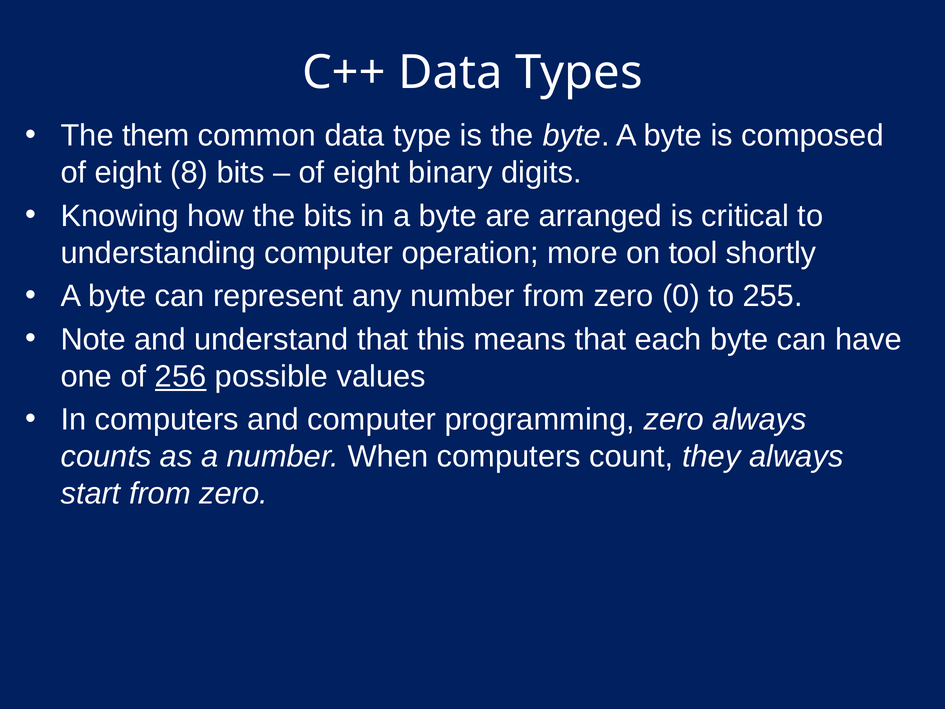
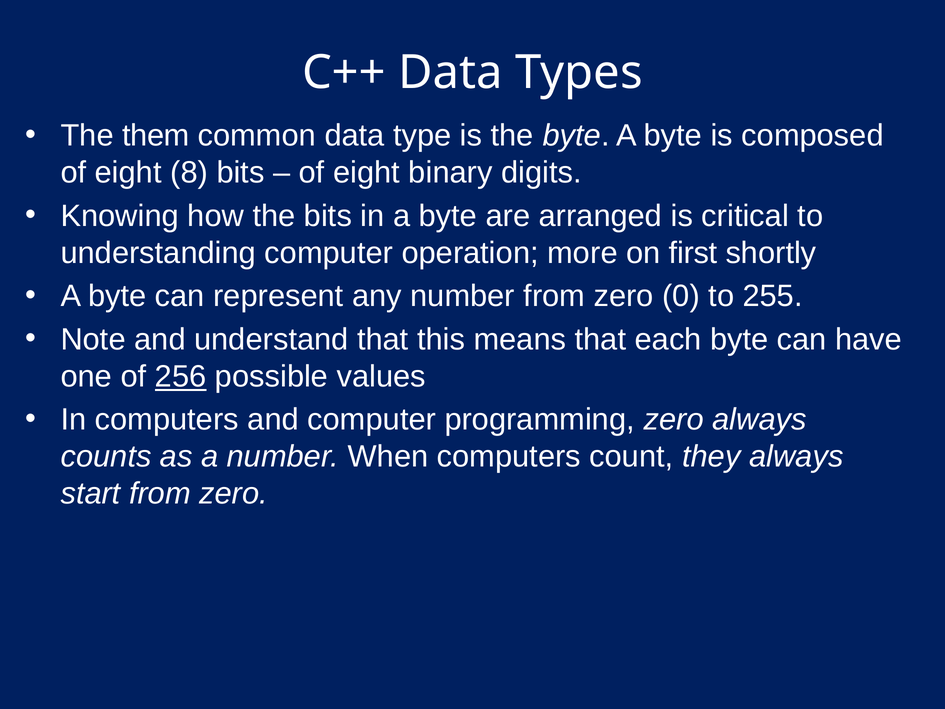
tool: tool -> first (693, 253)
